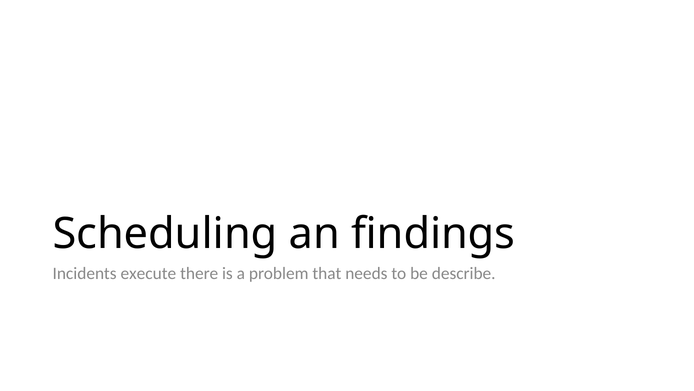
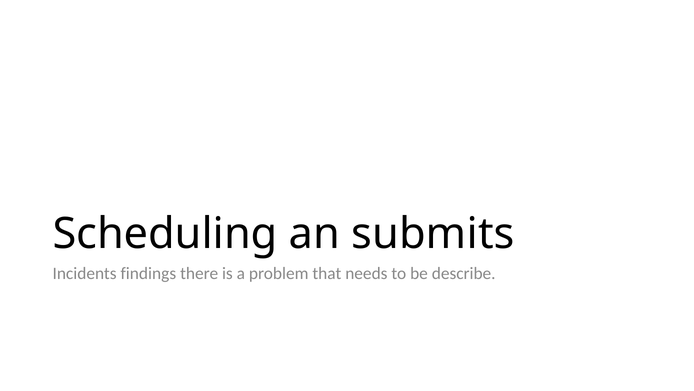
findings: findings -> submits (433, 233)
execute: execute -> findings (148, 273)
